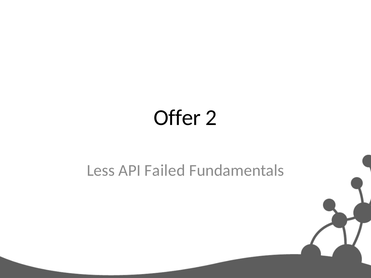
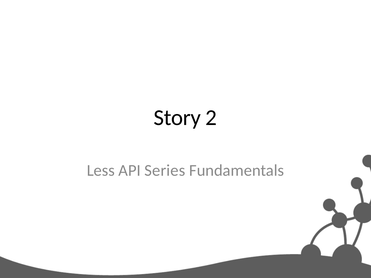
Offer: Offer -> Story (177, 118)
Failed: Failed -> Series (165, 171)
